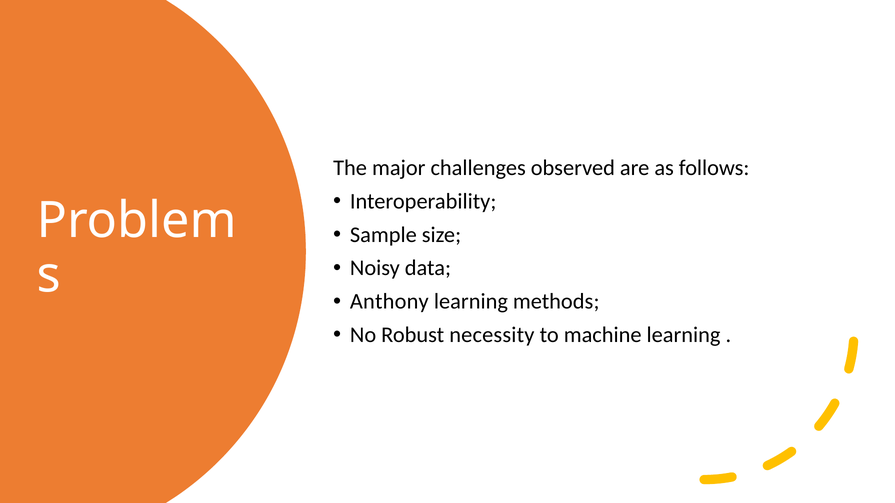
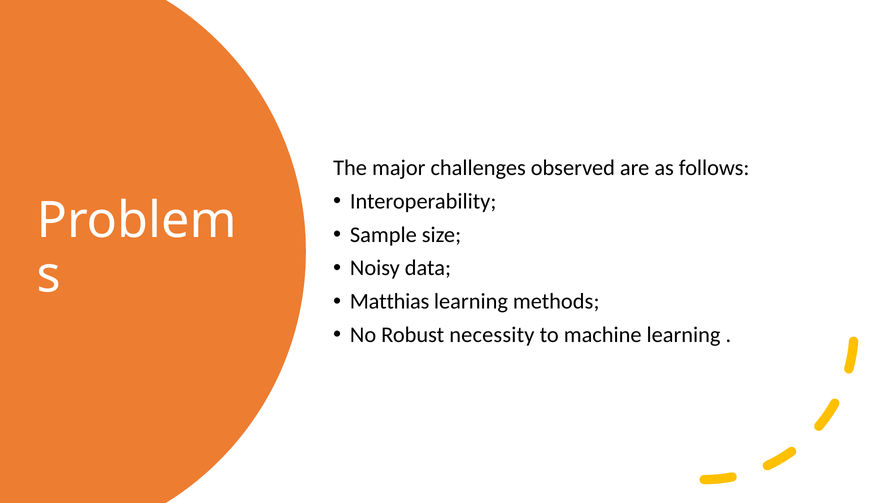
Anthony: Anthony -> Matthias (390, 302)
